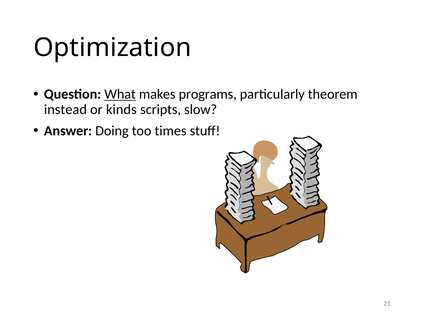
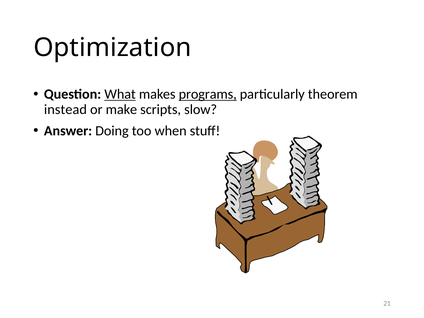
programs underline: none -> present (208, 94)
kinds: kinds -> make (121, 110)
times: times -> when (171, 131)
